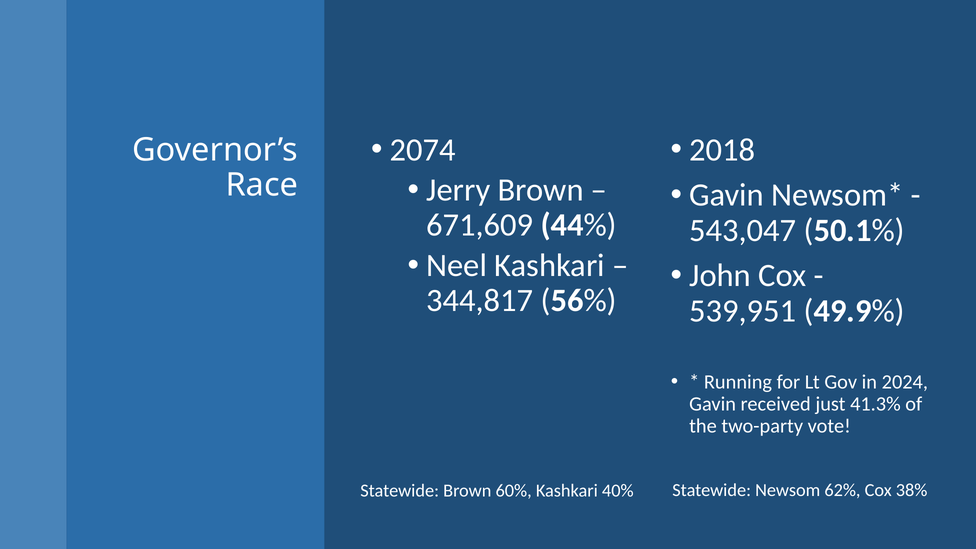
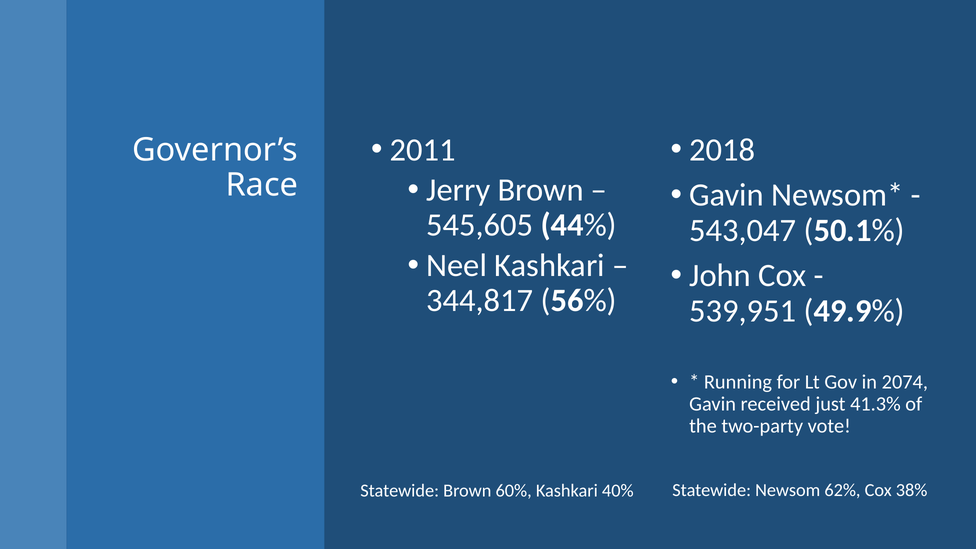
2074: 2074 -> 2011 (423, 150)
671,609: 671,609 -> 545,605 (480, 225)
2024: 2024 -> 2074 (905, 382)
